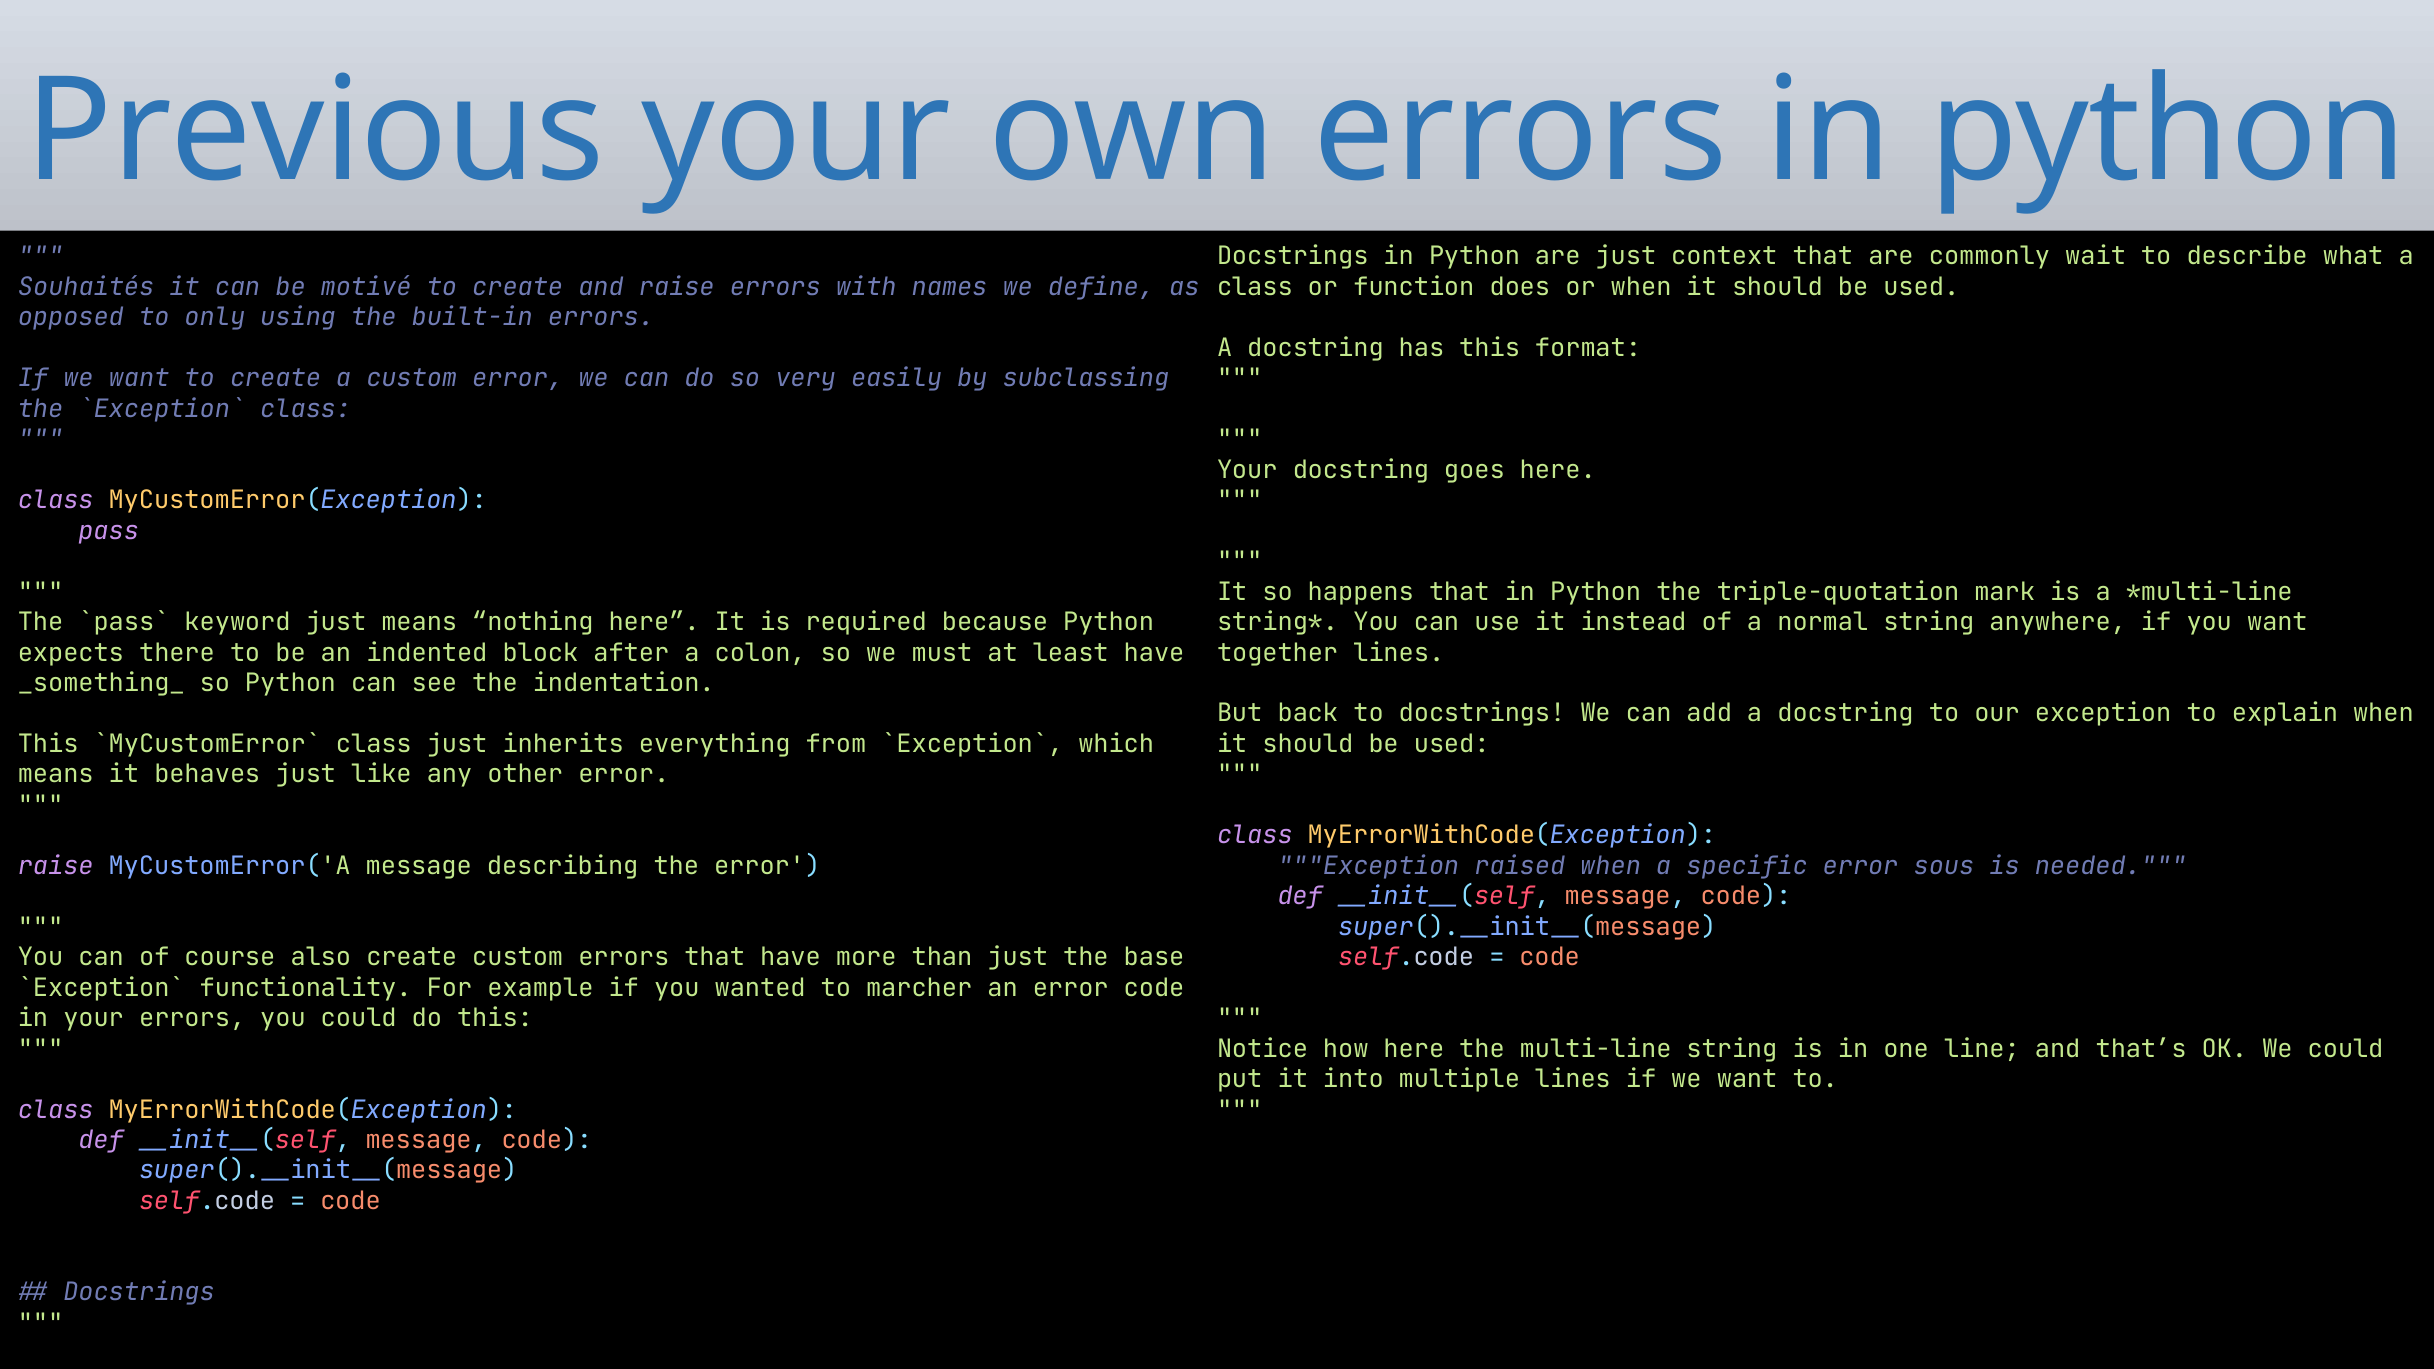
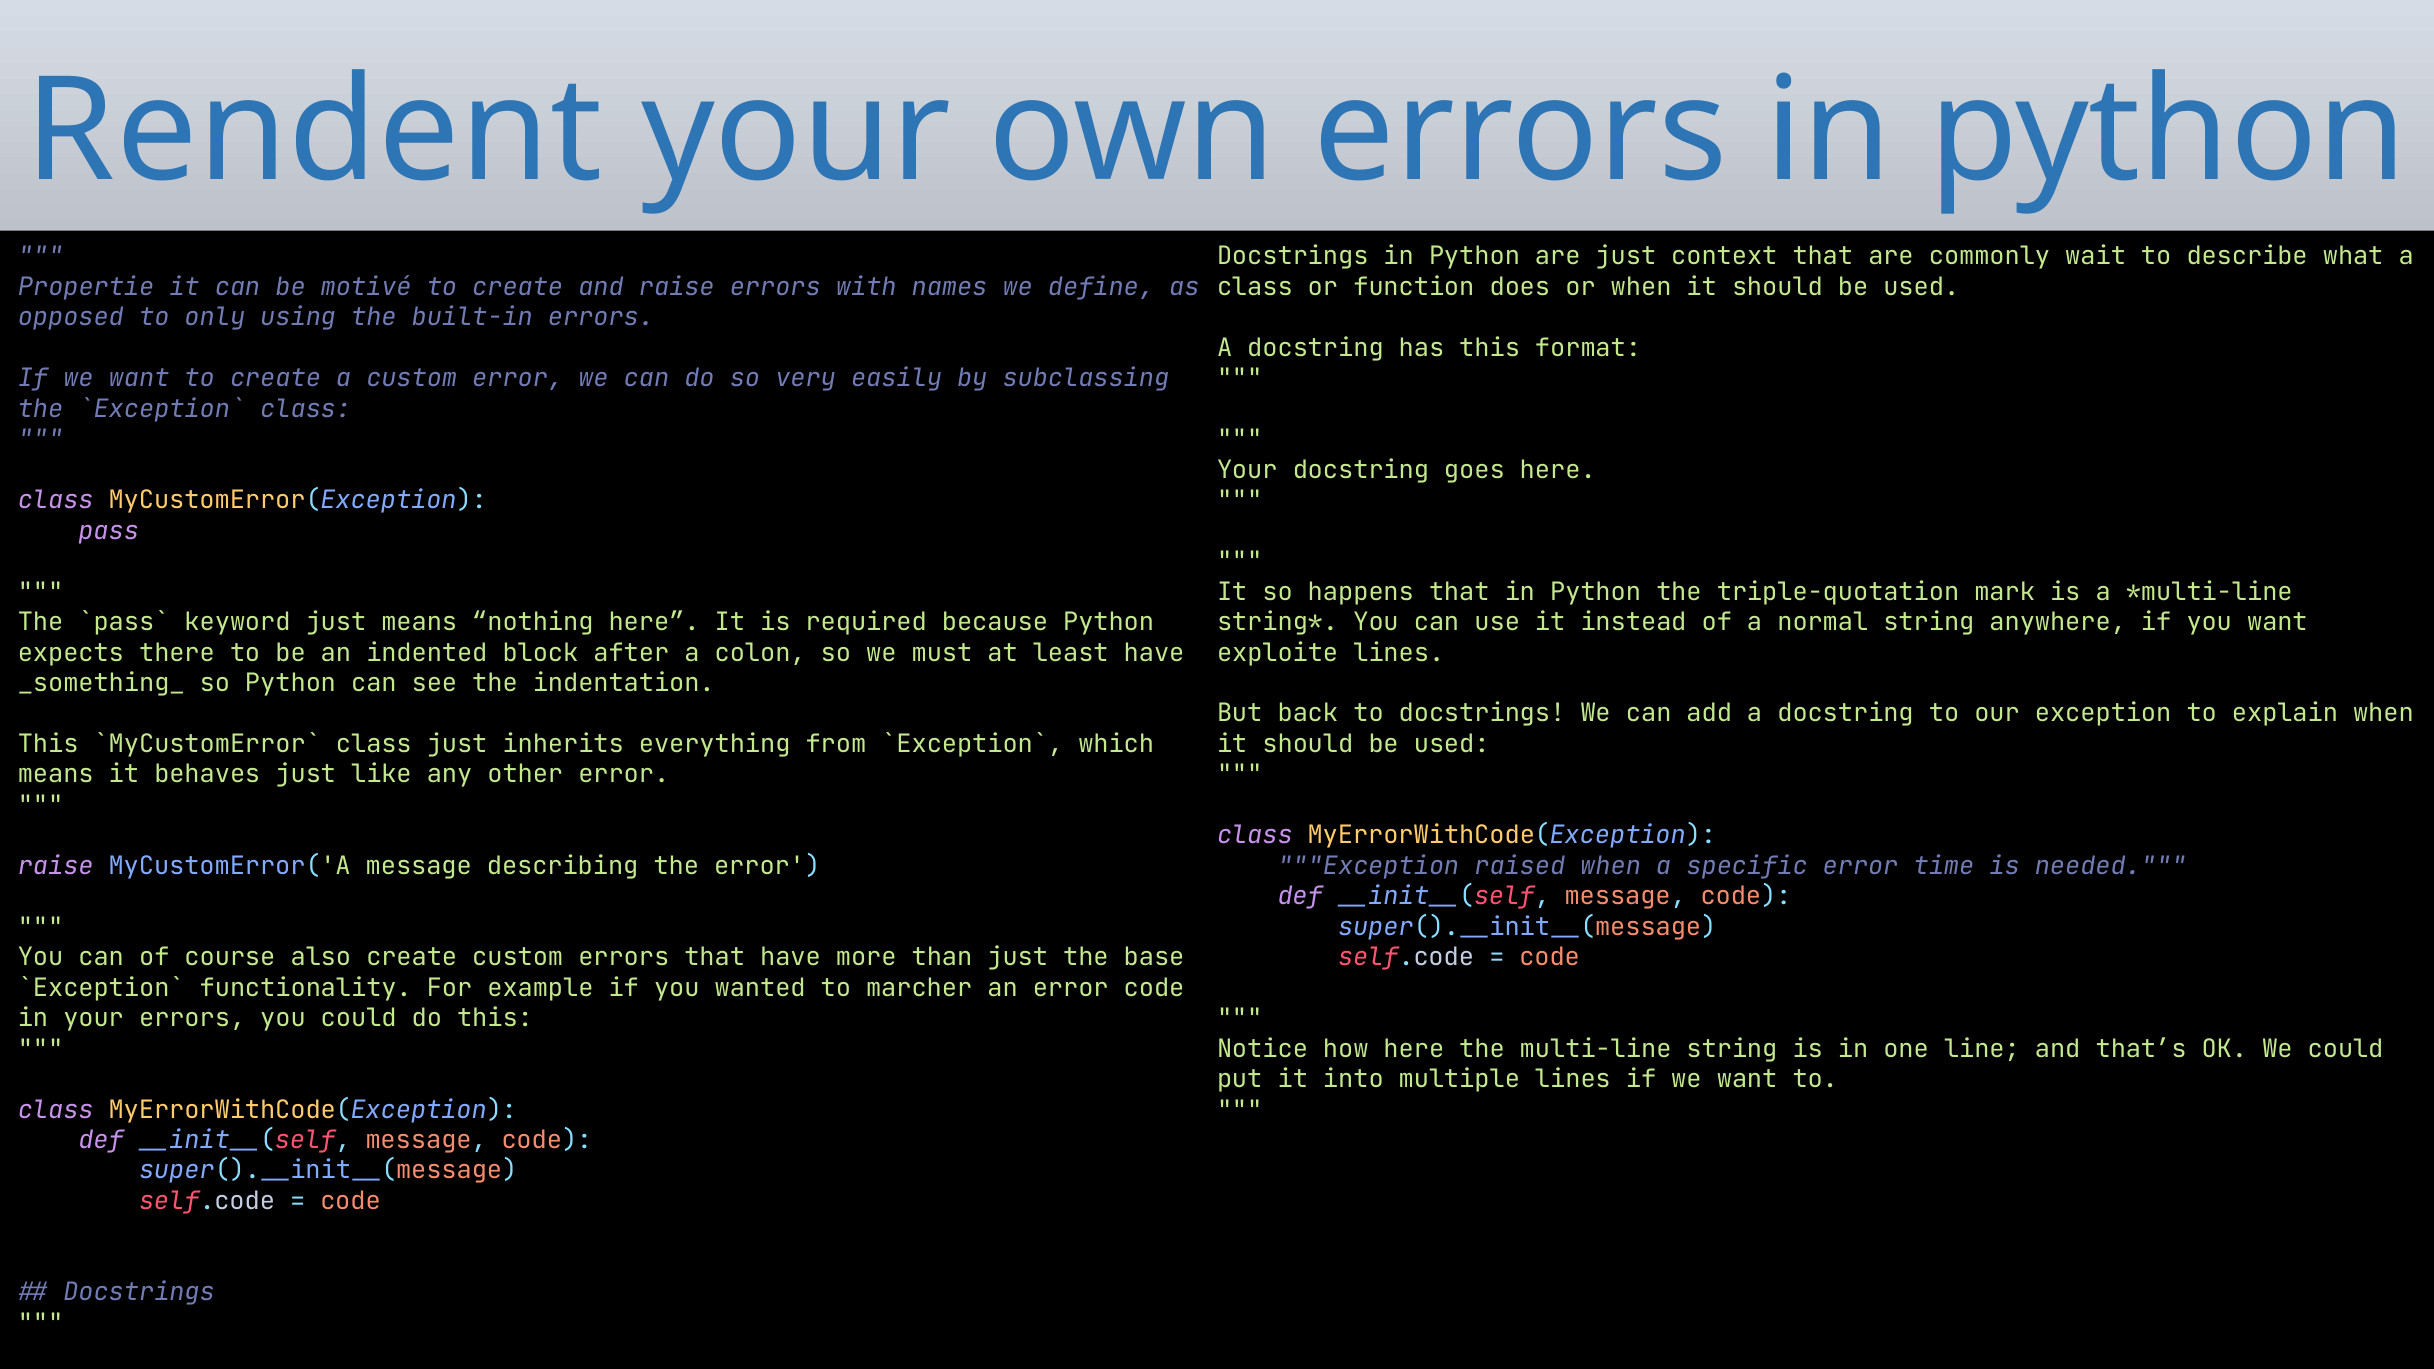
Previous: Previous -> Rendent (314, 131)
Souhaités: Souhaités -> Propertie (86, 287)
together: together -> exploite (1278, 653)
sous: sous -> time (1944, 866)
